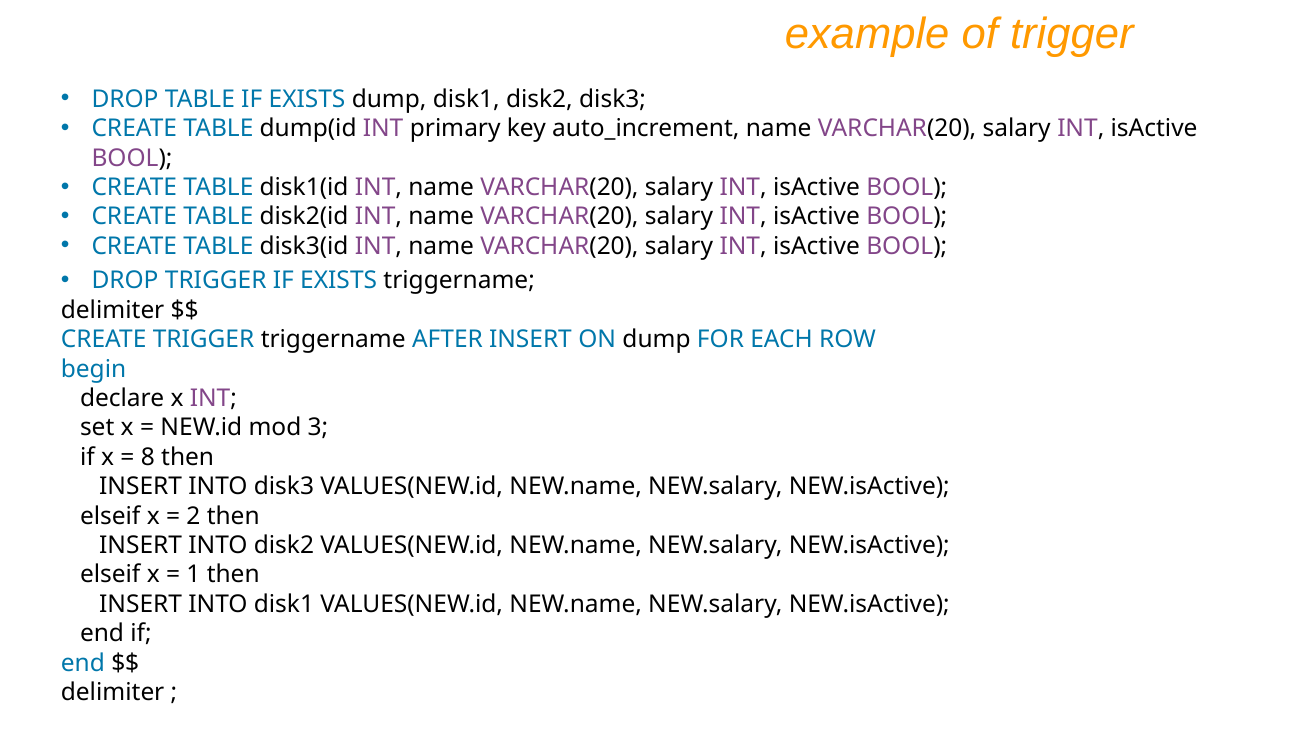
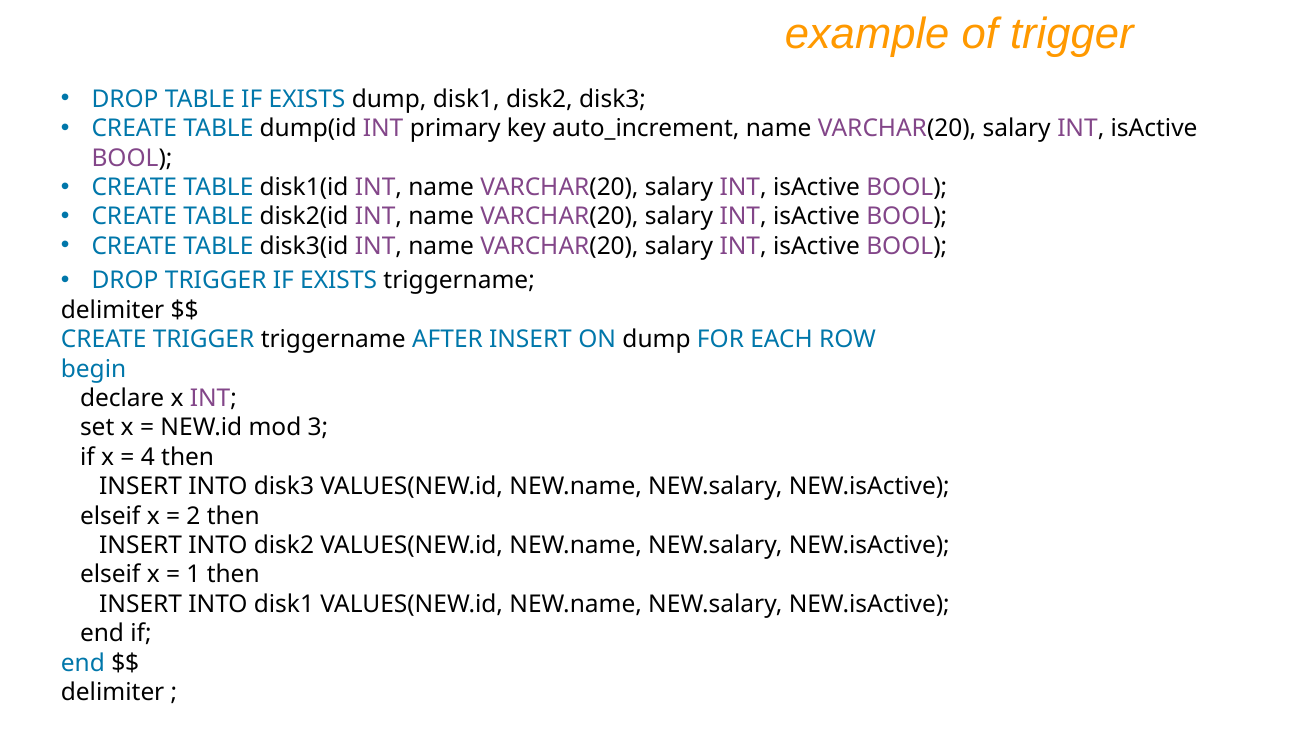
8: 8 -> 4 (148, 457)
